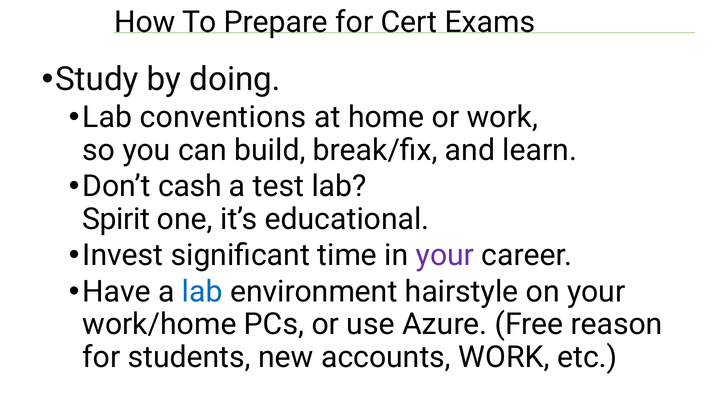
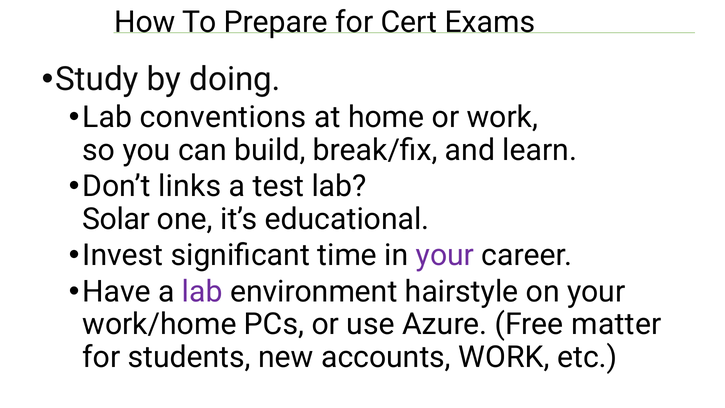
cash: cash -> links (190, 186)
Spirit: Spirit -> Solar (116, 219)
lab colour: blue -> purple (202, 292)
reason: reason -> matter (616, 324)
